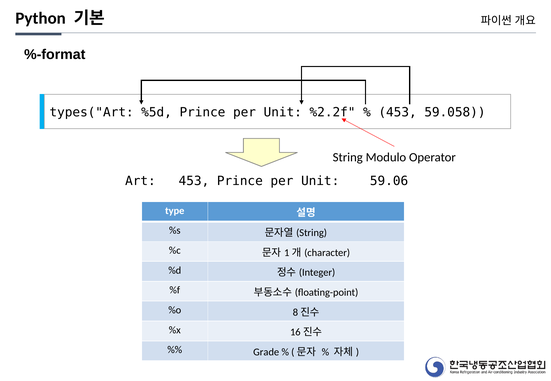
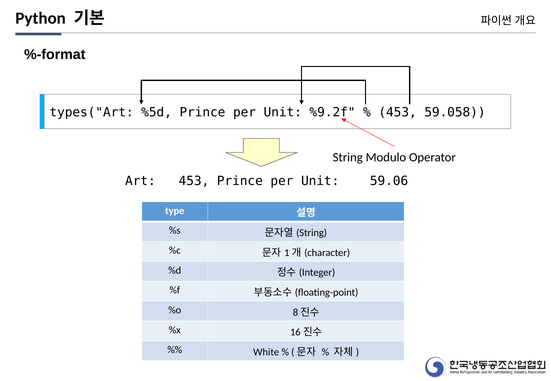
%2.2f: %2.2f -> %9.2f (333, 112)
Grade: Grade -> White (266, 352)
